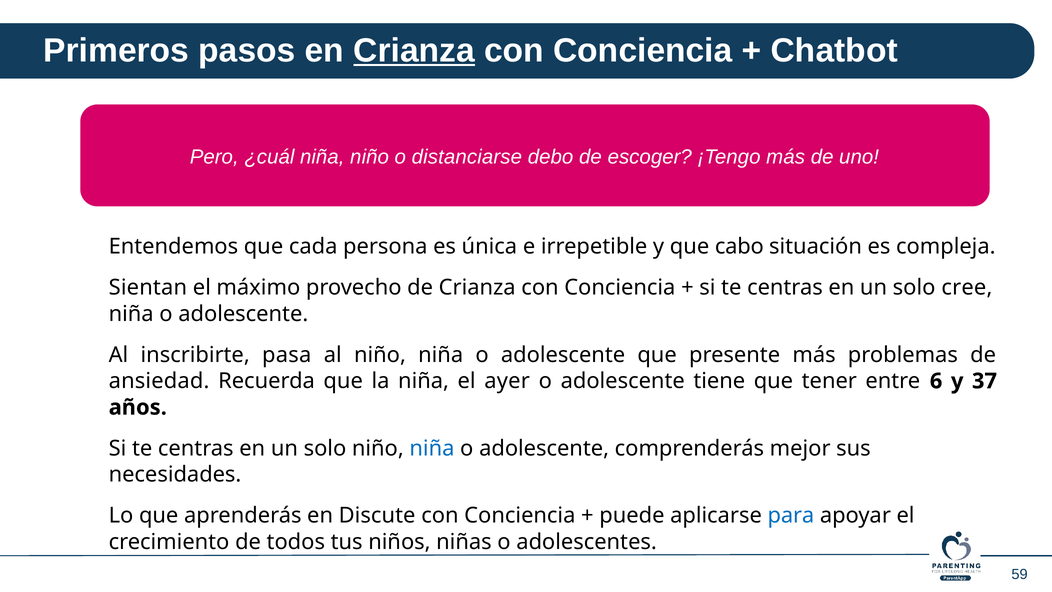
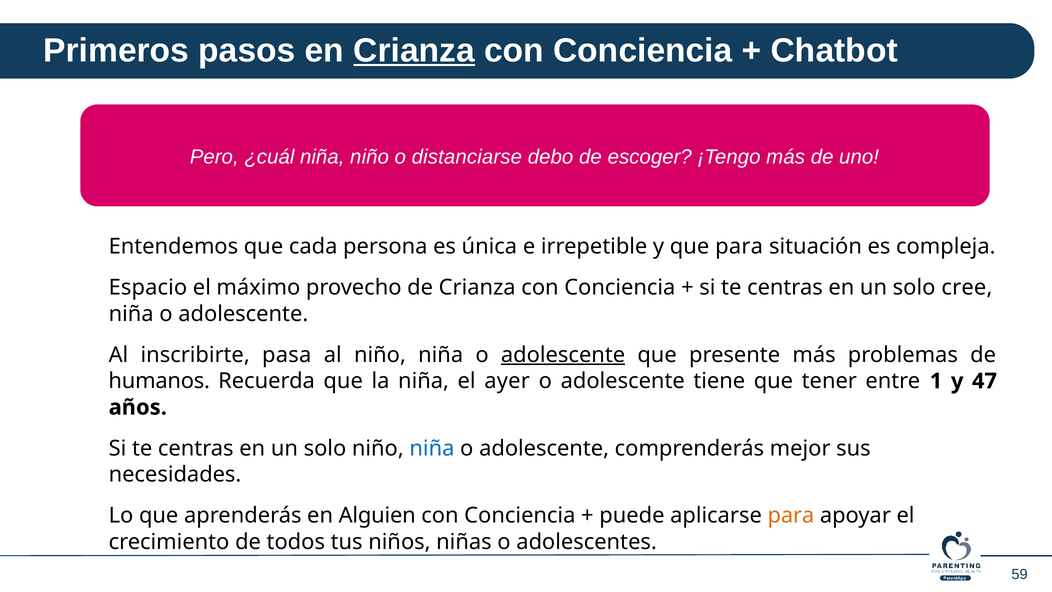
que cabo: cabo -> para (739, 247)
Sientan: Sientan -> Espacio (148, 287)
adolescente underline: none -> present (563, 355)
ansiedad: ansiedad -> humanos (159, 381)
6: 6 -> 1 (936, 381)
37: 37 -> 47 (984, 381)
Discute: Discute -> Alguien (377, 515)
para colour: blue -> orange (791, 515)
